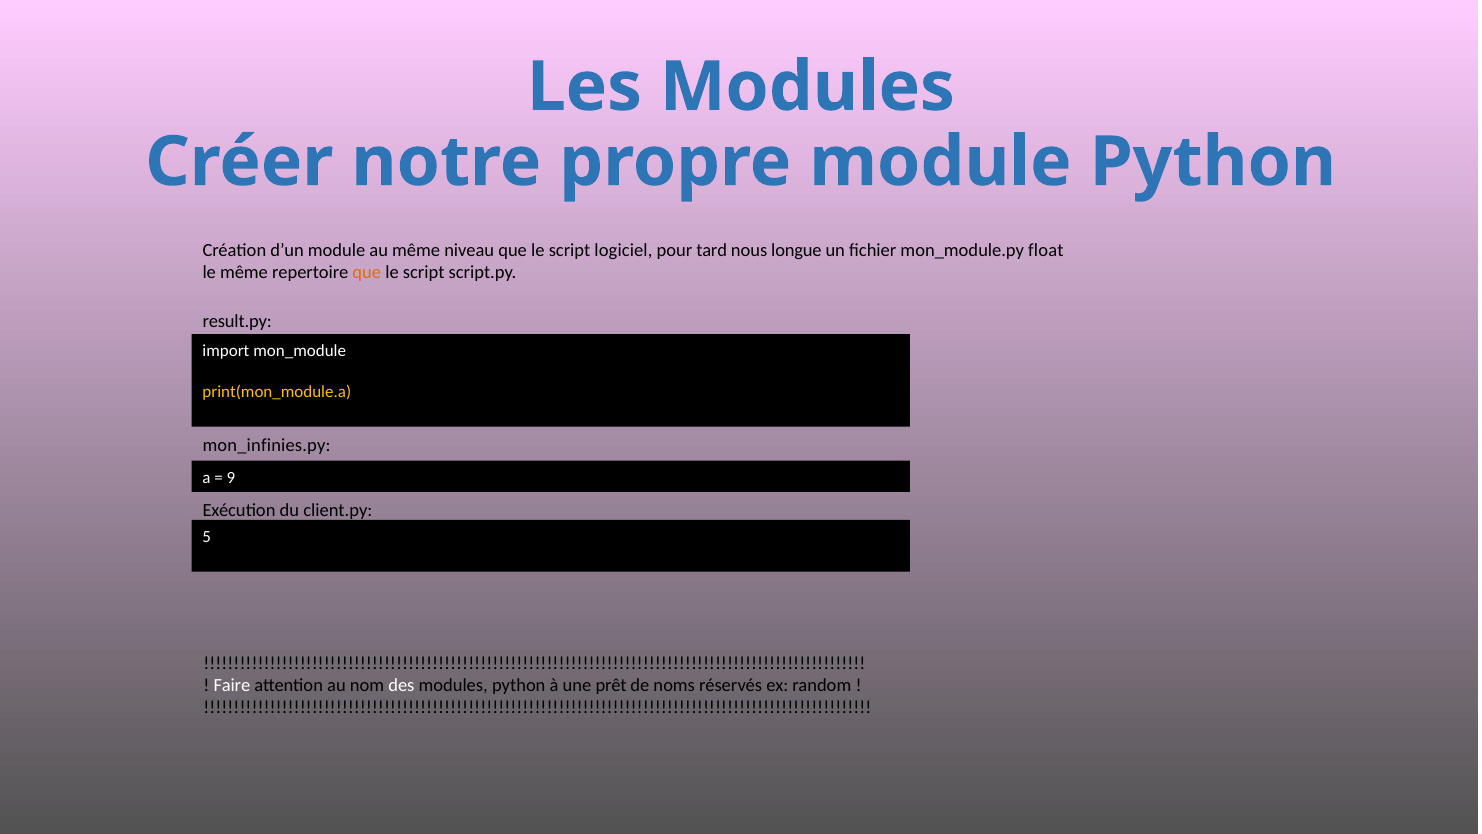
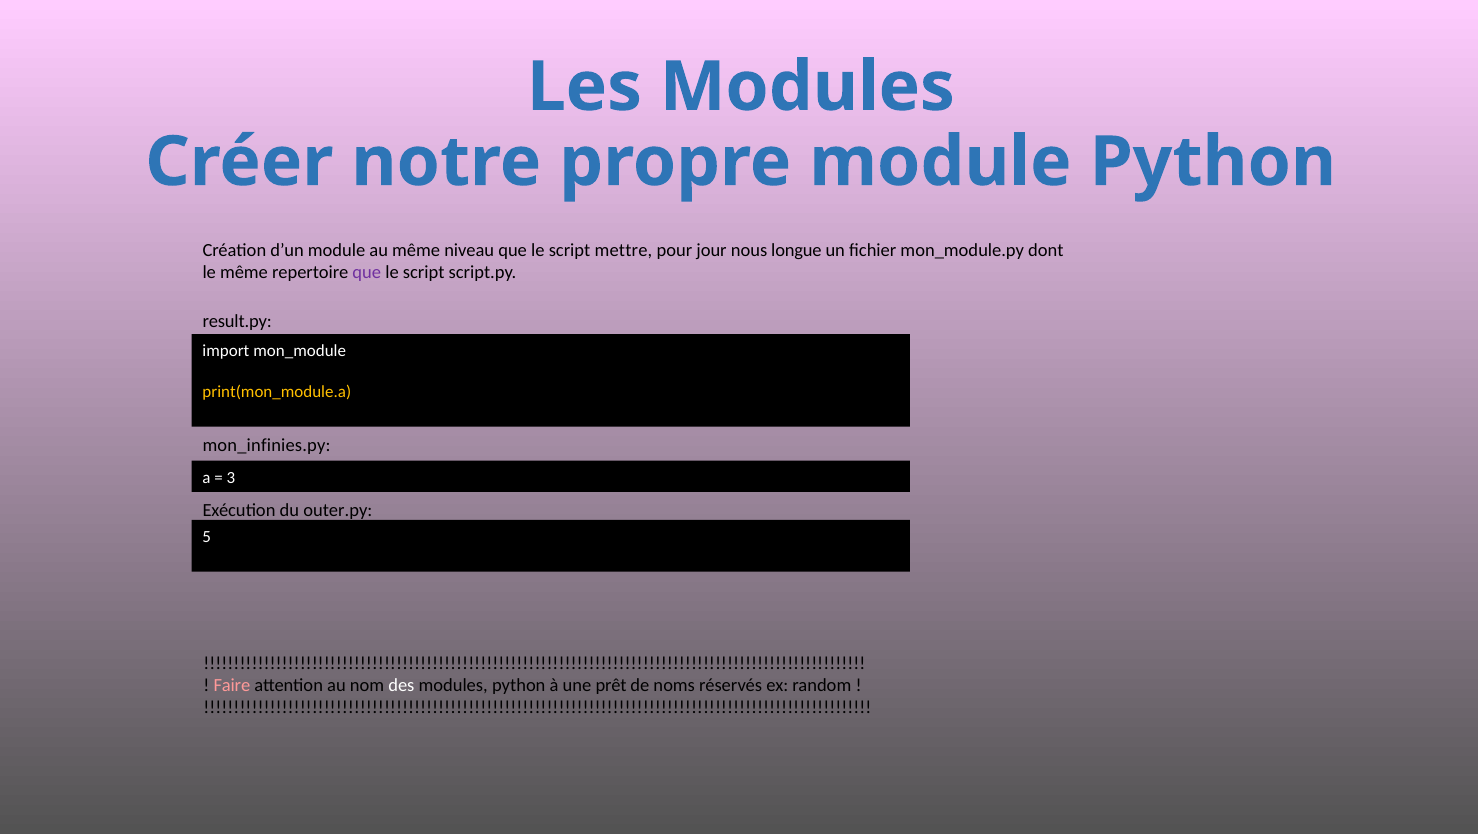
logiciel: logiciel -> mettre (623, 250)
tard: tard -> jour (712, 250)
float: float -> dont (1046, 250)
que colour: orange -> purple (367, 272)
9: 9 -> 3 (231, 477)
client.py: client.py -> outer.py (338, 510)
Faire colour: white -> pink (232, 685)
